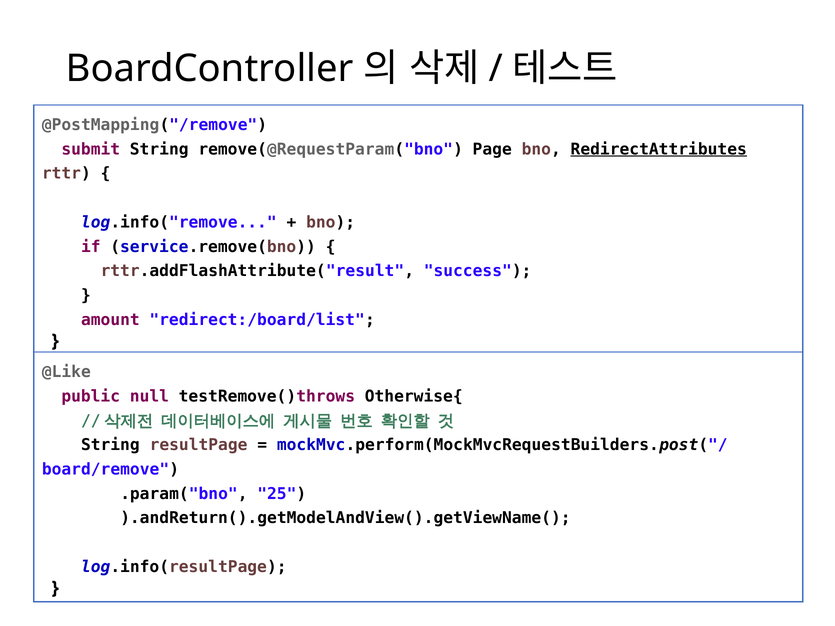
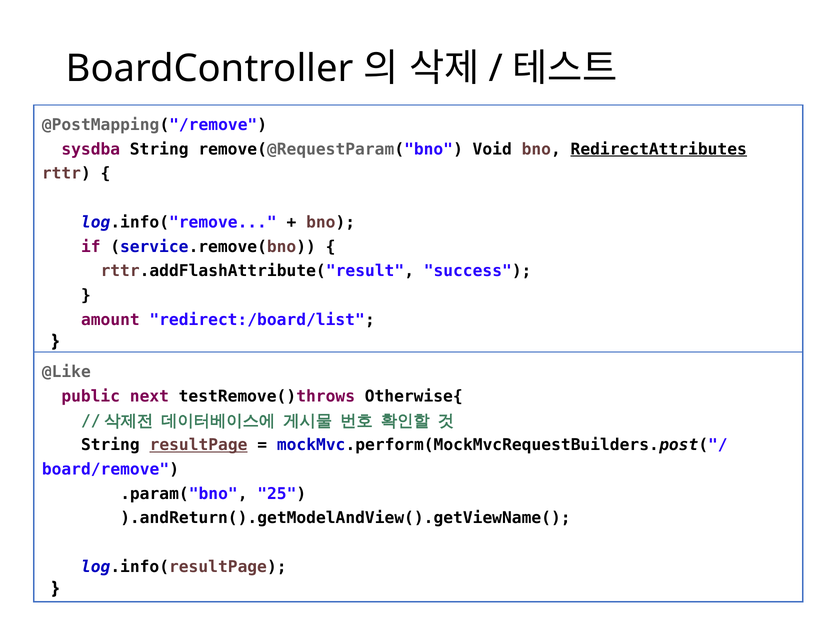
submit: submit -> sysdba (91, 149)
Page: Page -> Void (492, 149)
null: null -> next (149, 397)
resultPage underline: none -> present (199, 445)
